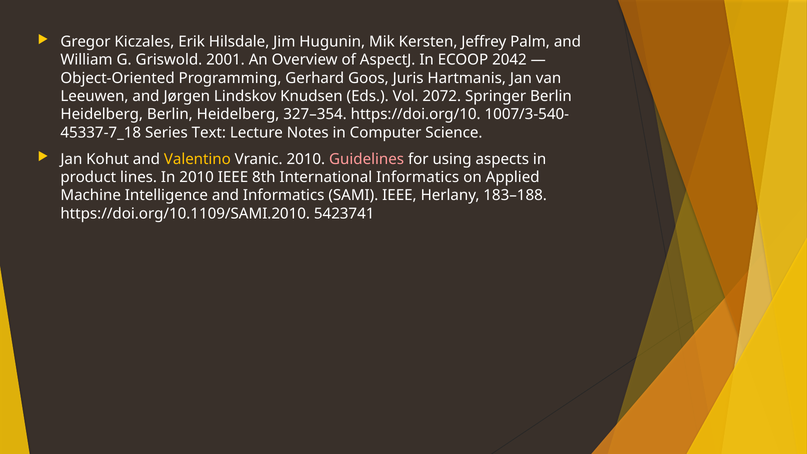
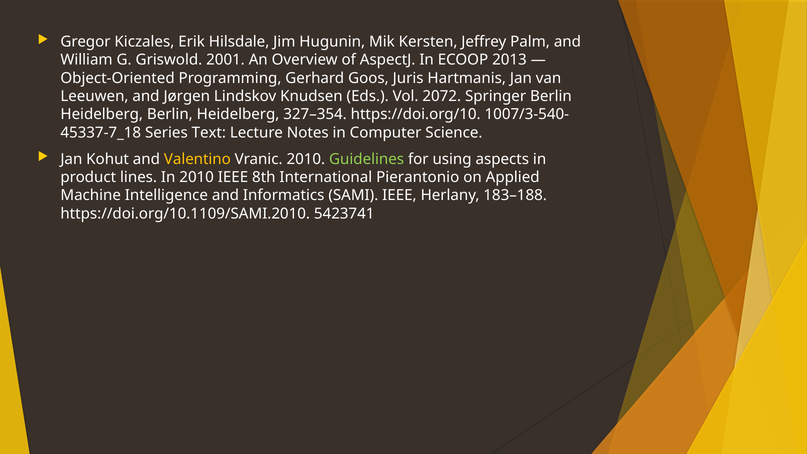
2042: 2042 -> 2013 (509, 60)
Guidelines colour: pink -> light green (367, 159)
International Informatics: Informatics -> Pierantonio (418, 177)
